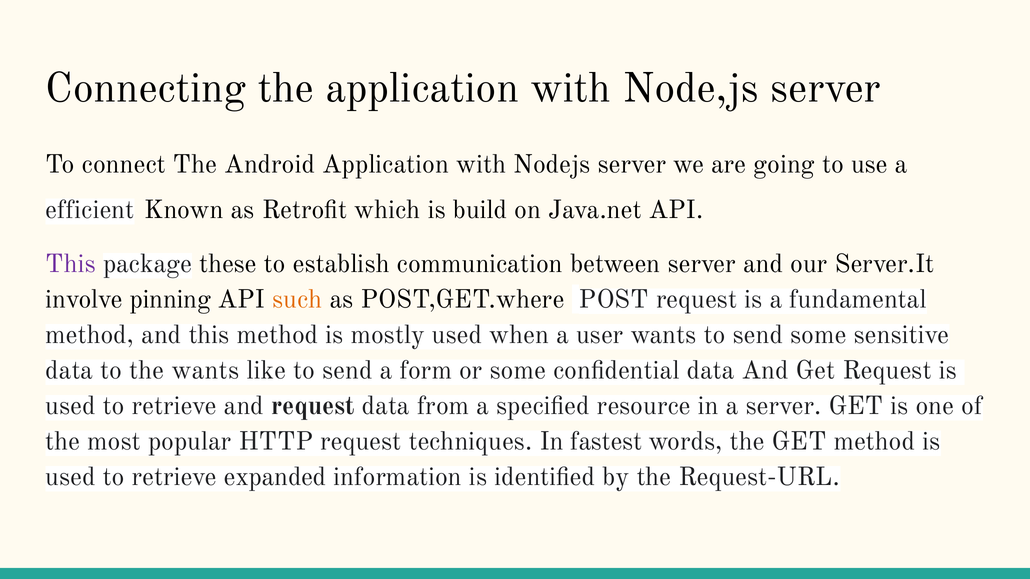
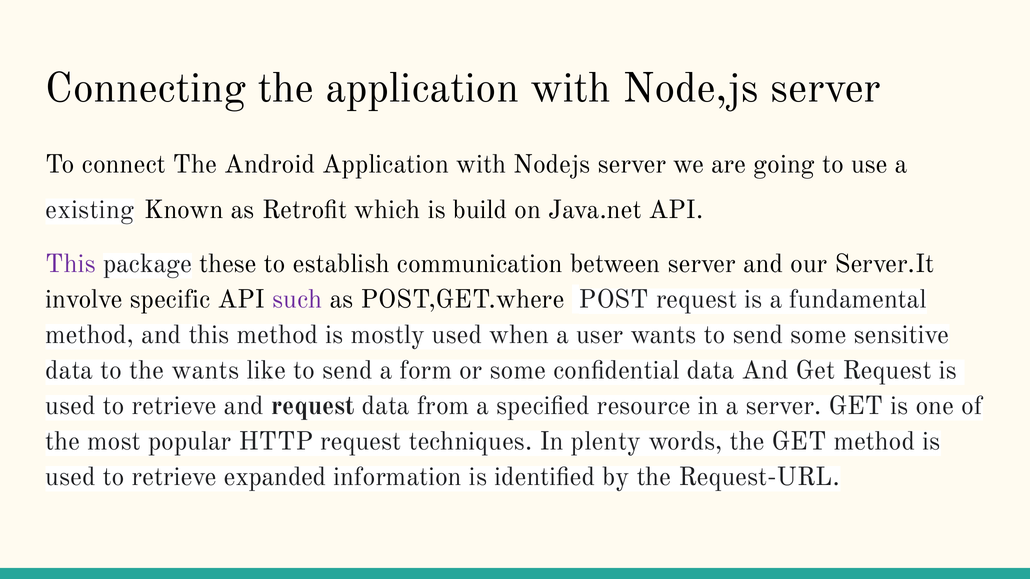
efficient: efficient -> existing (90, 210)
pinning: pinning -> specific (170, 300)
such colour: orange -> purple (297, 300)
fastest: fastest -> plenty (606, 442)
